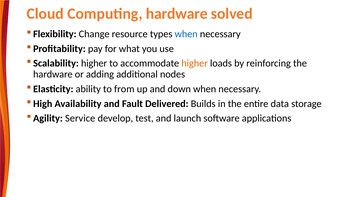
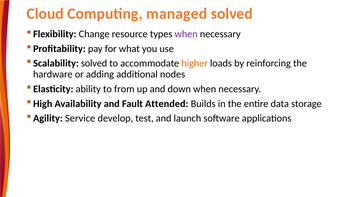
Computing hardware: hardware -> managed (177, 14)
when colour: blue -> purple (186, 34)
Scalability higher: higher -> solved (94, 63)
Delivered: Delivered -> Attended (167, 103)
